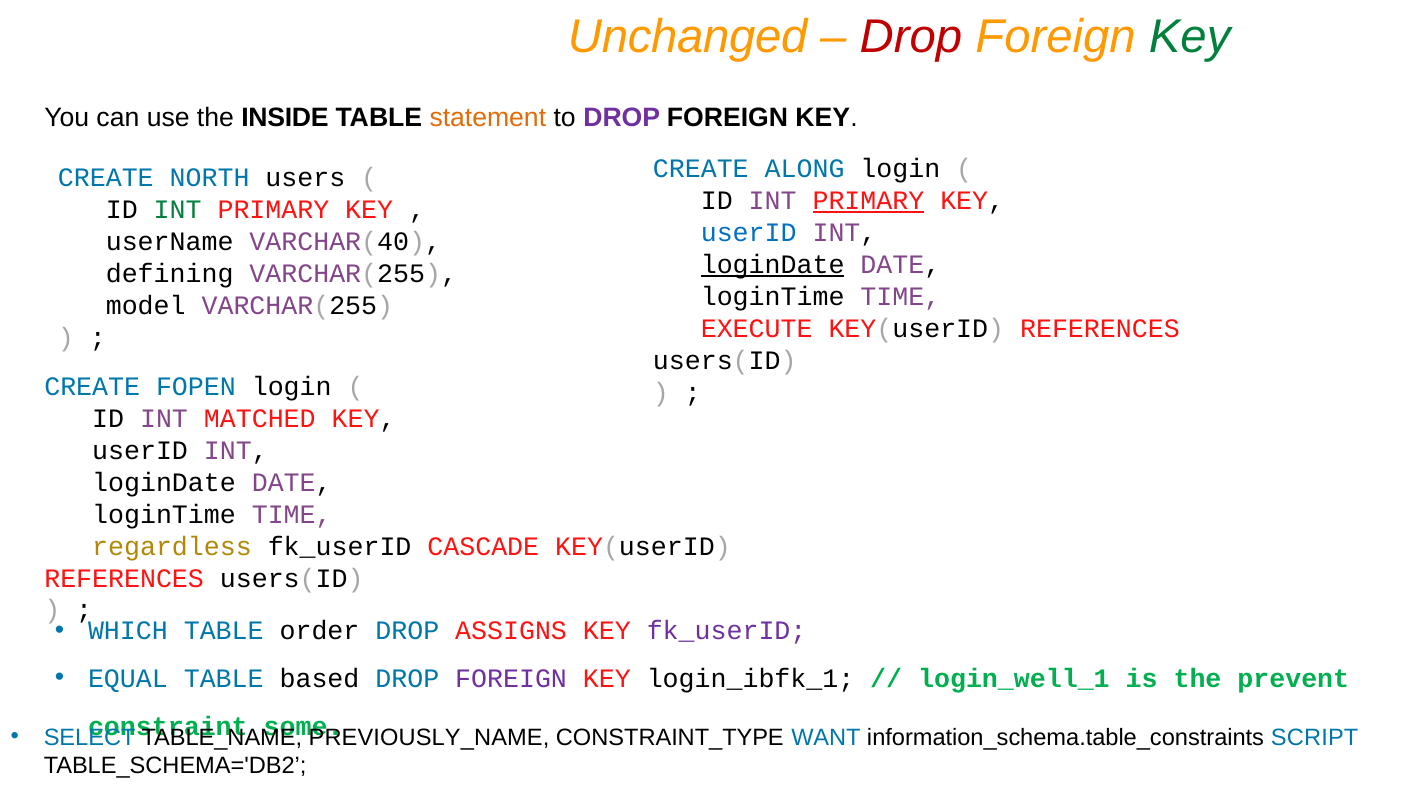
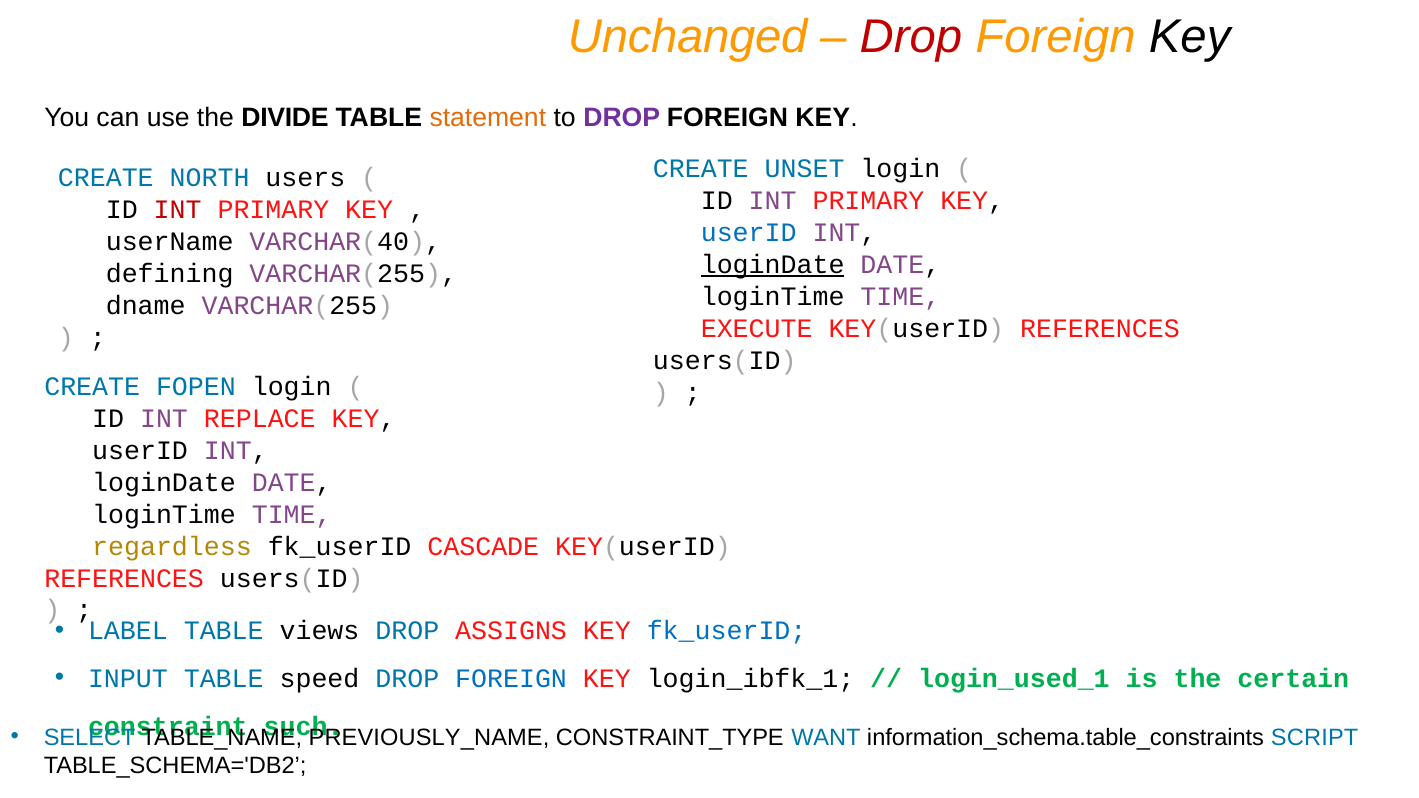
Key colour: green -> black (1190, 37)
INSIDE: INSIDE -> DIVIDE (285, 118)
ALONG: ALONG -> UNSET (805, 169)
PRIMARY underline: present -> none (868, 201)
INT colour: green -> red (178, 210)
model: model -> dname (146, 305)
MATCHED: MATCHED -> REPLACE (260, 419)
WHICH: WHICH -> LABEL (128, 631)
order: order -> views (320, 631)
fk_userID colour: purple -> blue (727, 631)
EQUAL: EQUAL -> INPUT (128, 679)
based: based -> speed (320, 679)
FOREIGN colour: purple -> blue (511, 679)
login_well_1: login_well_1 -> login_used_1 (1014, 679)
prevent: prevent -> certain (1293, 679)
some: some -> such (304, 727)
